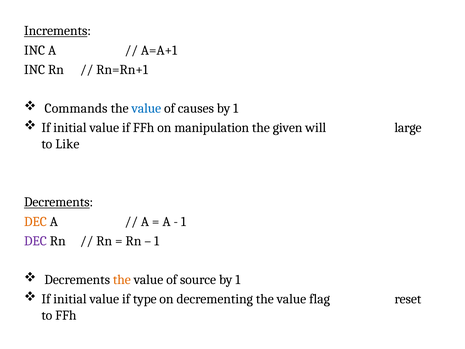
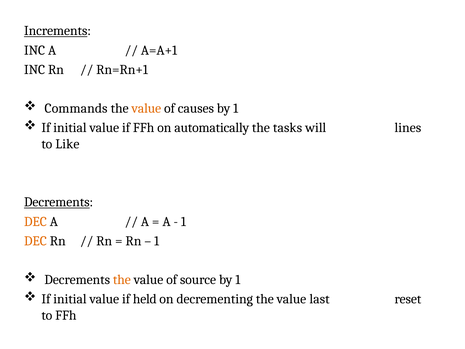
value colour: blue -> orange (146, 108)
manipulation: manipulation -> automatically (212, 128)
given: given -> tasks (288, 128)
large: large -> lines (408, 128)
DEC colour: purple -> orange (35, 241)
type: type -> held (145, 299)
flag: flag -> last (320, 299)
